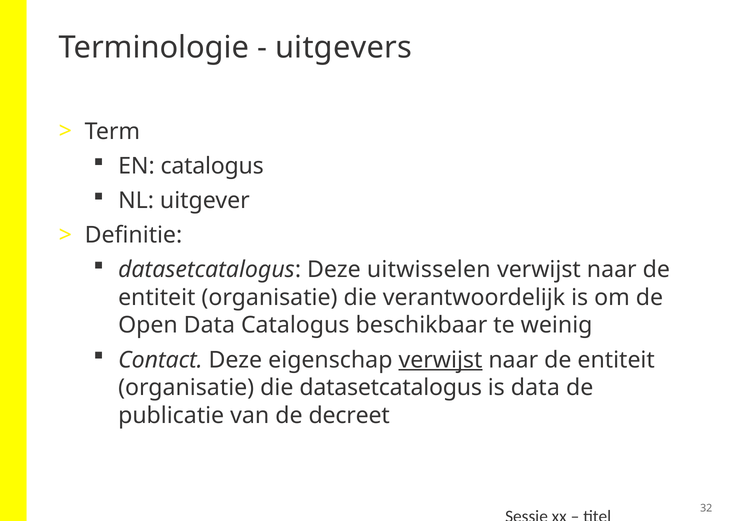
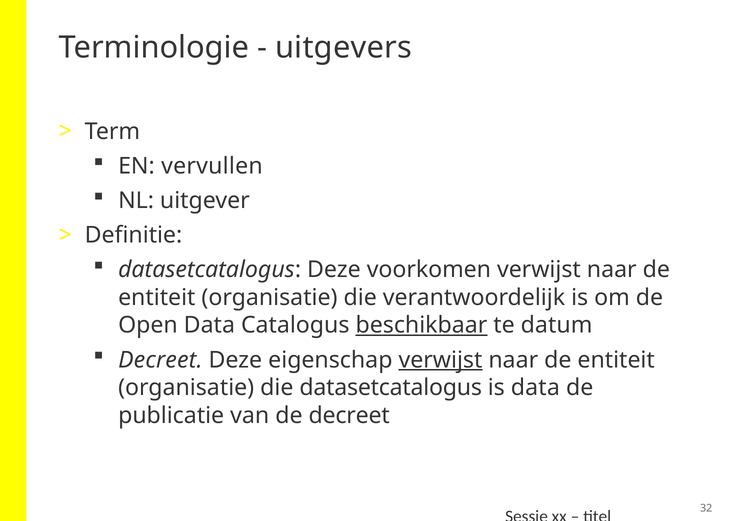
EN catalogus: catalogus -> vervullen (212, 166)
uitwisselen: uitwisselen -> voorkomen (429, 270)
beschikbaar underline: none -> present (421, 325)
weinig: weinig -> datum (557, 325)
Contact: Contact -> Decreet (160, 360)
